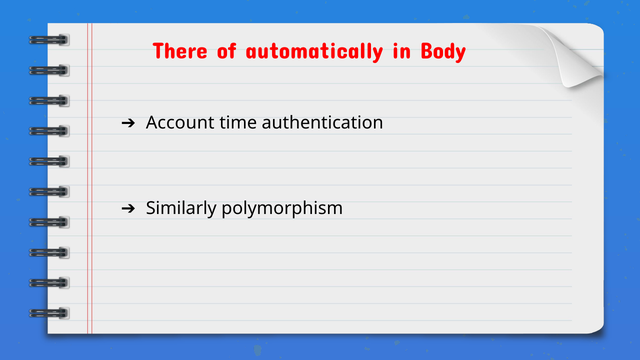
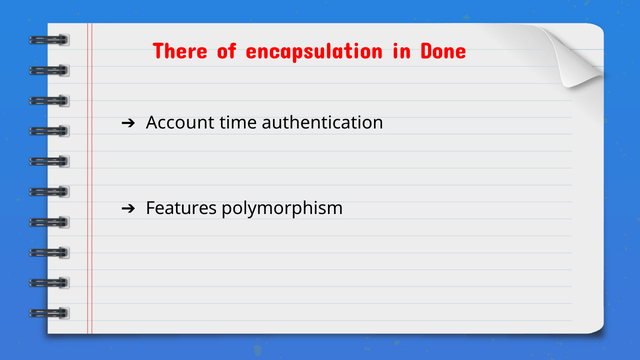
automatically: automatically -> encapsulation (314, 51)
Body: Body -> Done (443, 51)
Similarly: Similarly -> Features (181, 208)
